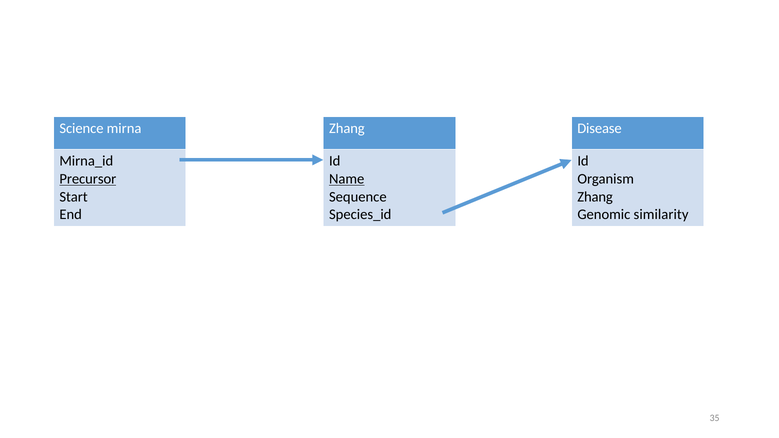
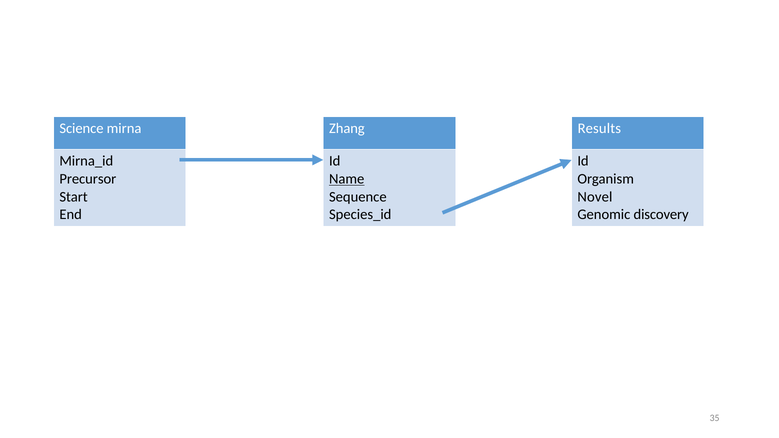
Disease: Disease -> Results (599, 129)
Precursor underline: present -> none (88, 179)
Zhang: Zhang -> Novel (595, 197)
similarity: similarity -> discovery (661, 215)
